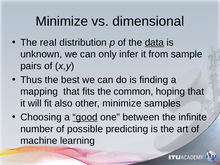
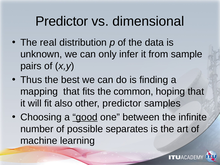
Minimize: Minimize -> Predictor (62, 21)
data underline: present -> none (154, 43)
other minimize: minimize -> predictor (122, 103)
predicting: predicting -> separates (127, 129)
